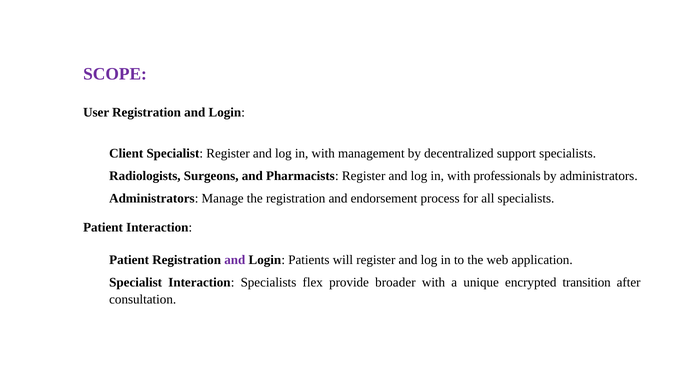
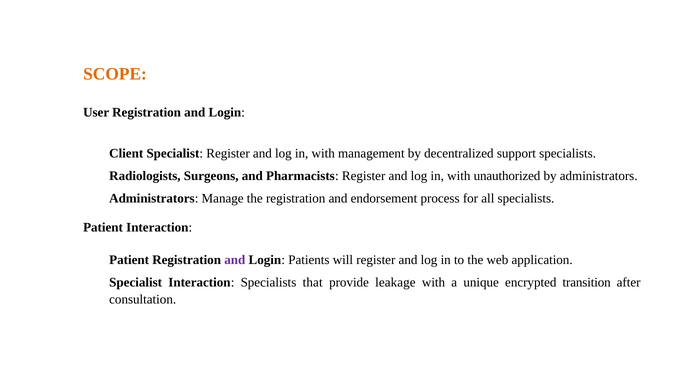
SCOPE colour: purple -> orange (115, 74)
professionals: professionals -> unauthorized (507, 176)
flex: flex -> that (313, 282)
broader: broader -> leakage (395, 282)
